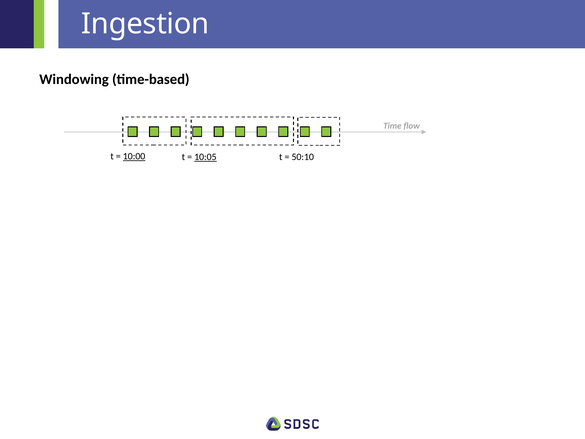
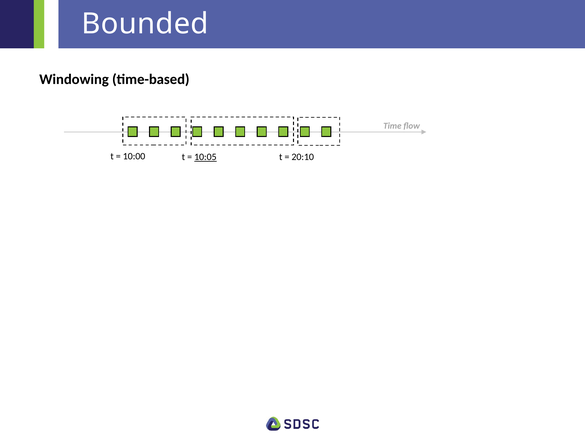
Ingestion: Ingestion -> Bounded (145, 24)
10:00 underline: present -> none (134, 156)
50:10: 50:10 -> 20:10 (303, 157)
